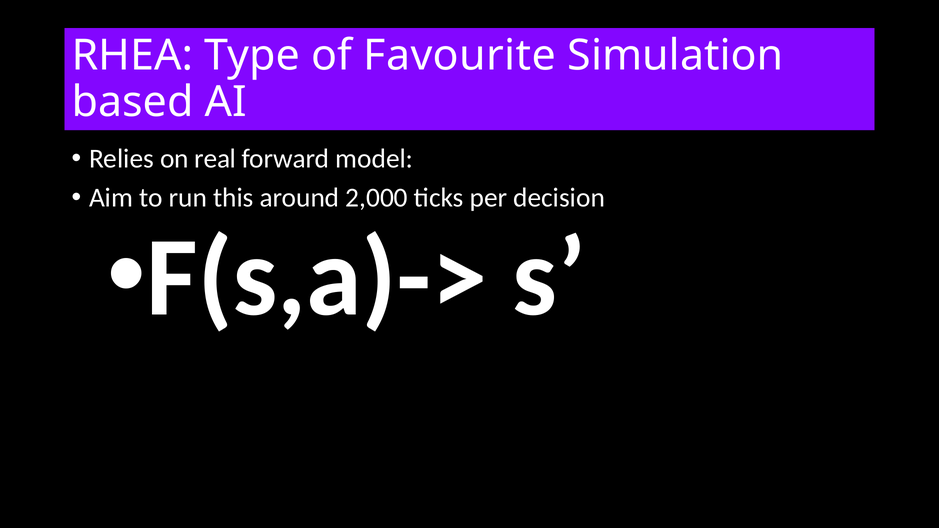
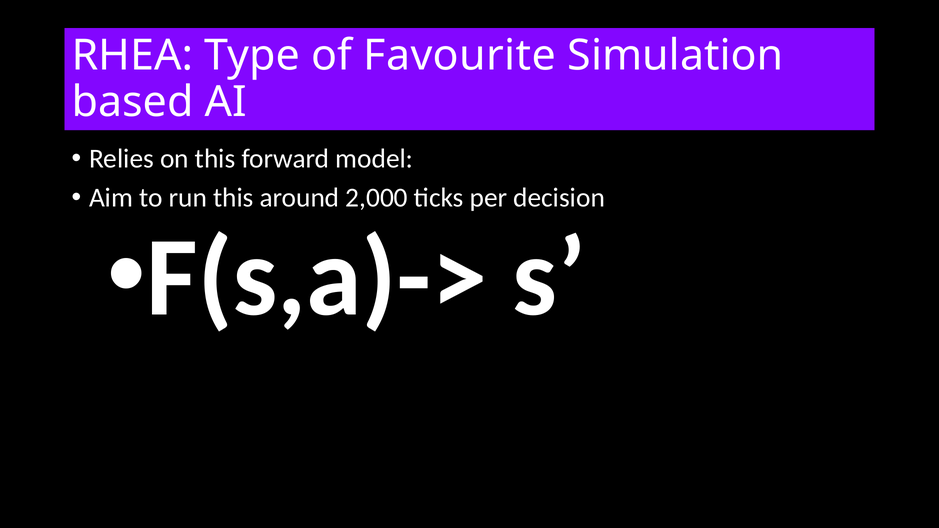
on real: real -> this (215, 159)
